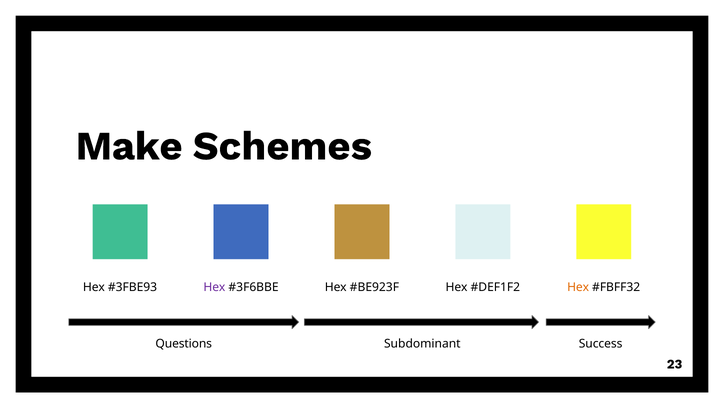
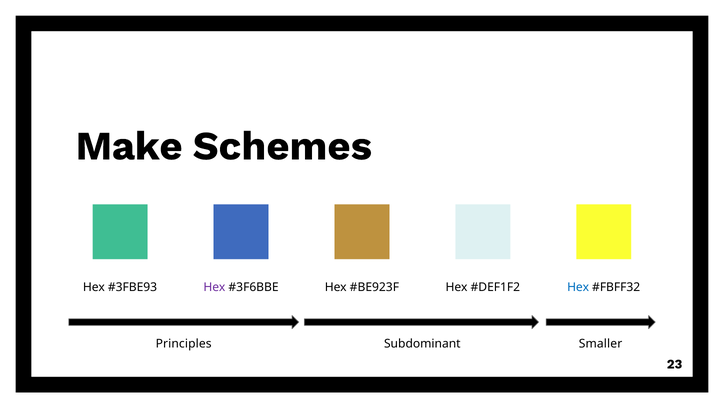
Hex colour: orange -> blue (578, 287)
Questions: Questions -> Principles (184, 344)
Success: Success -> Smaller (601, 344)
